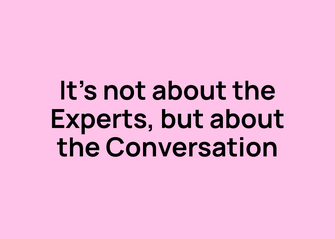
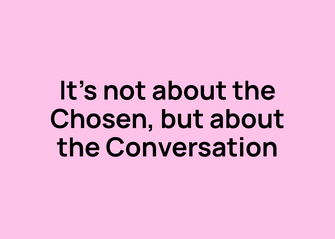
Experts: Experts -> Chosen (103, 119)
